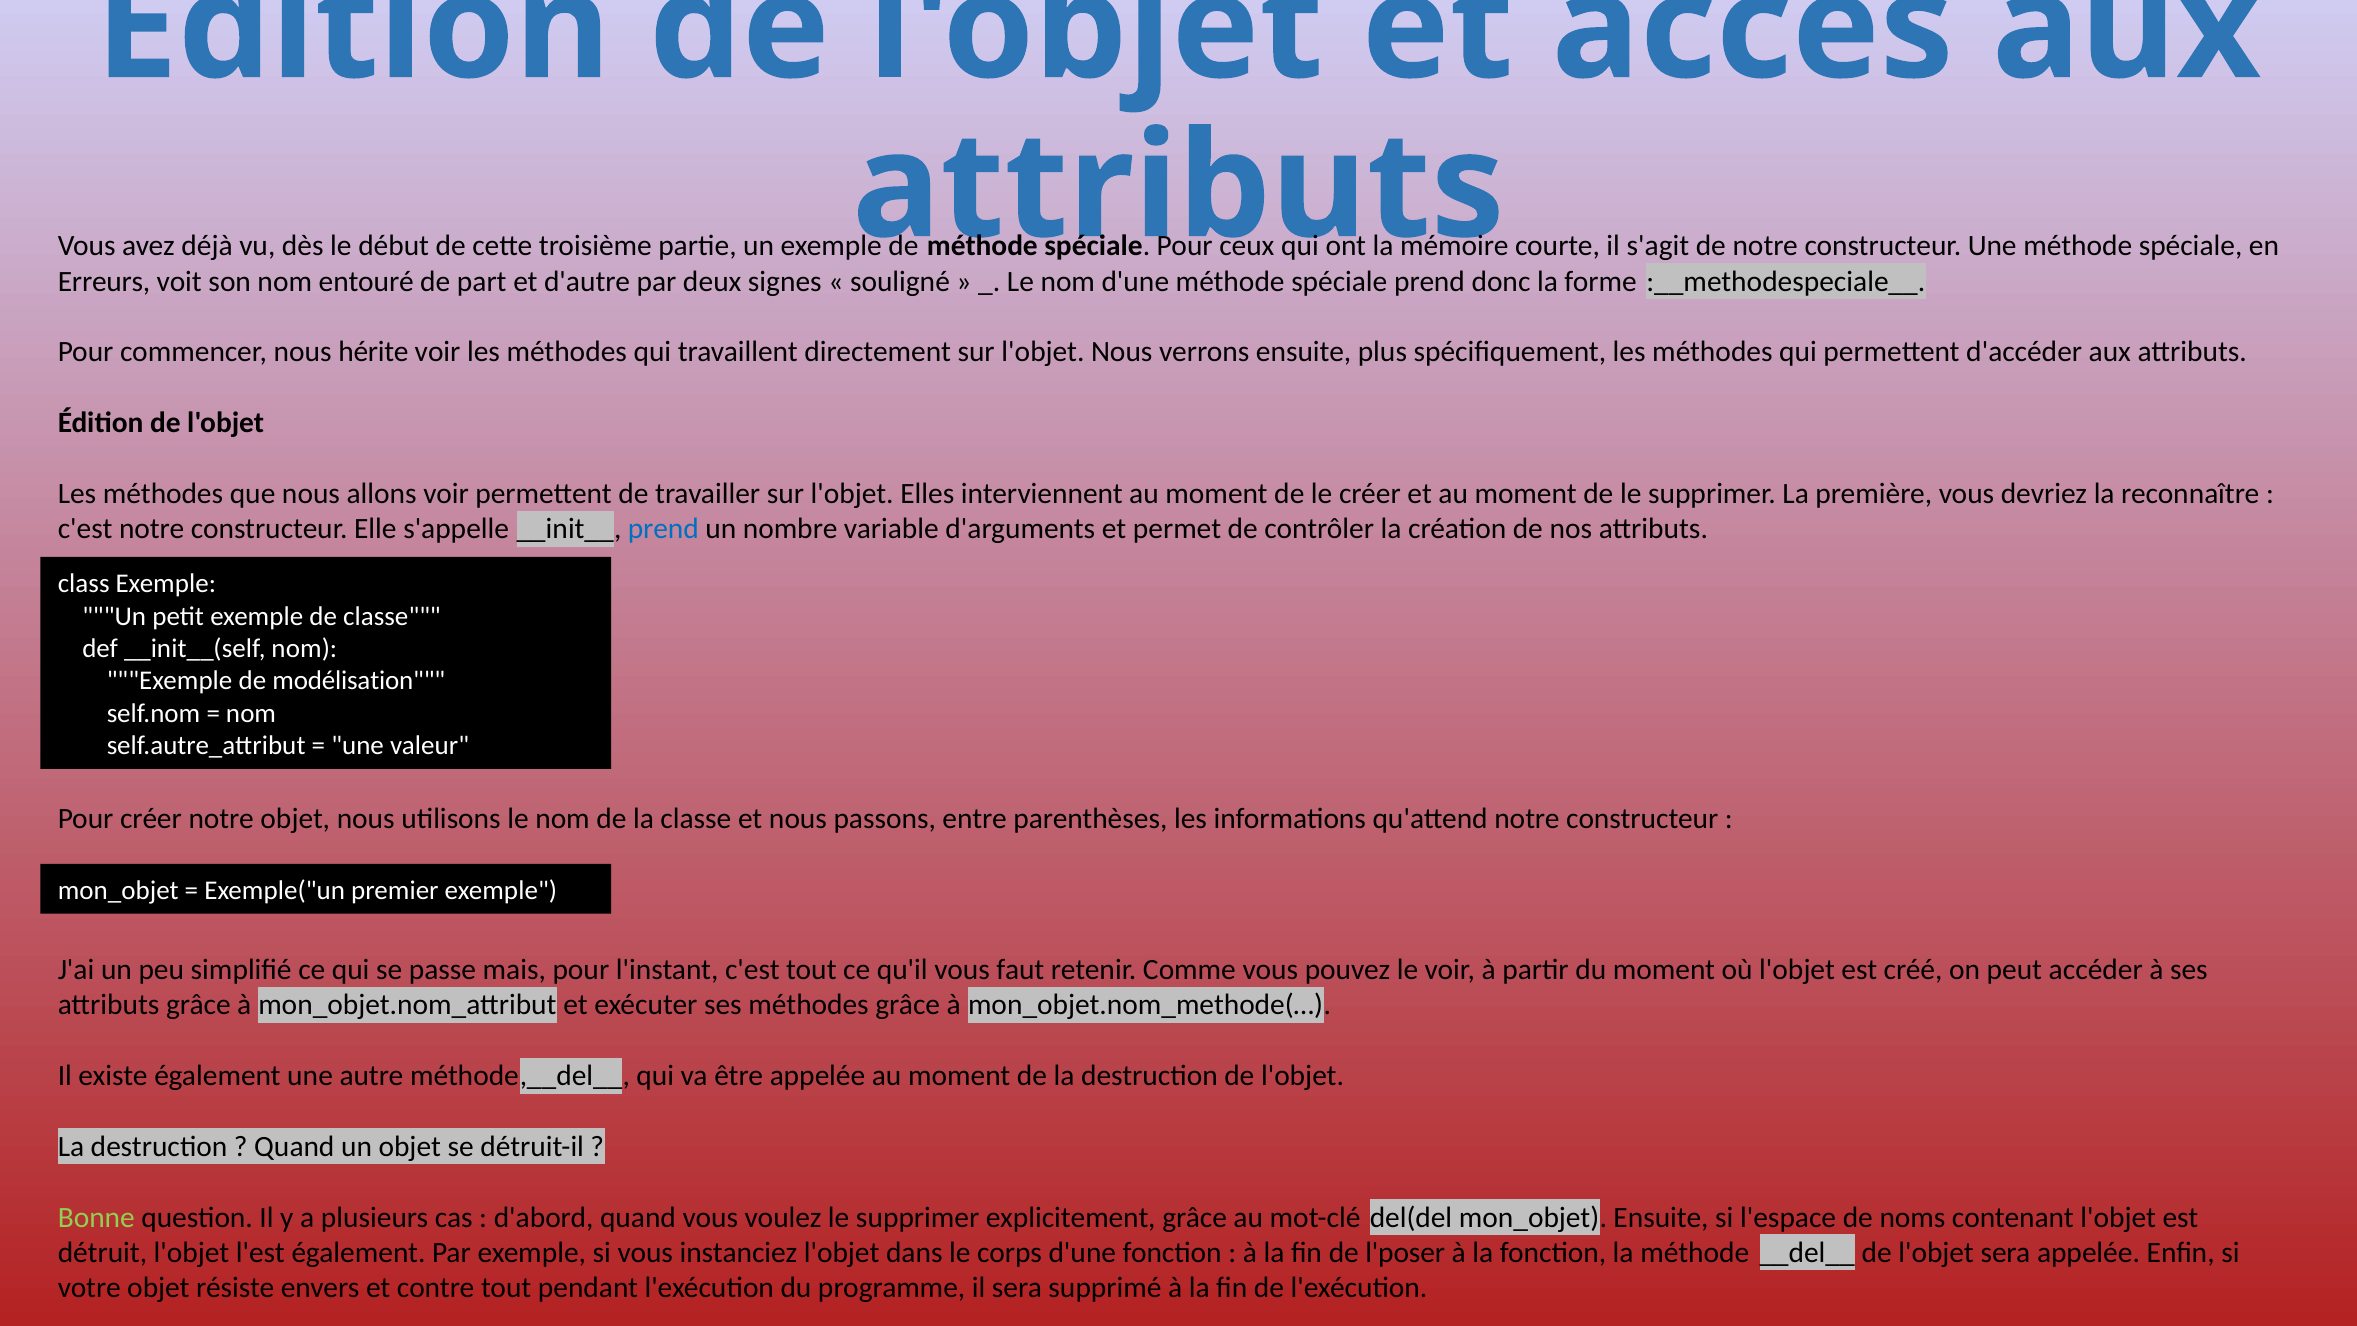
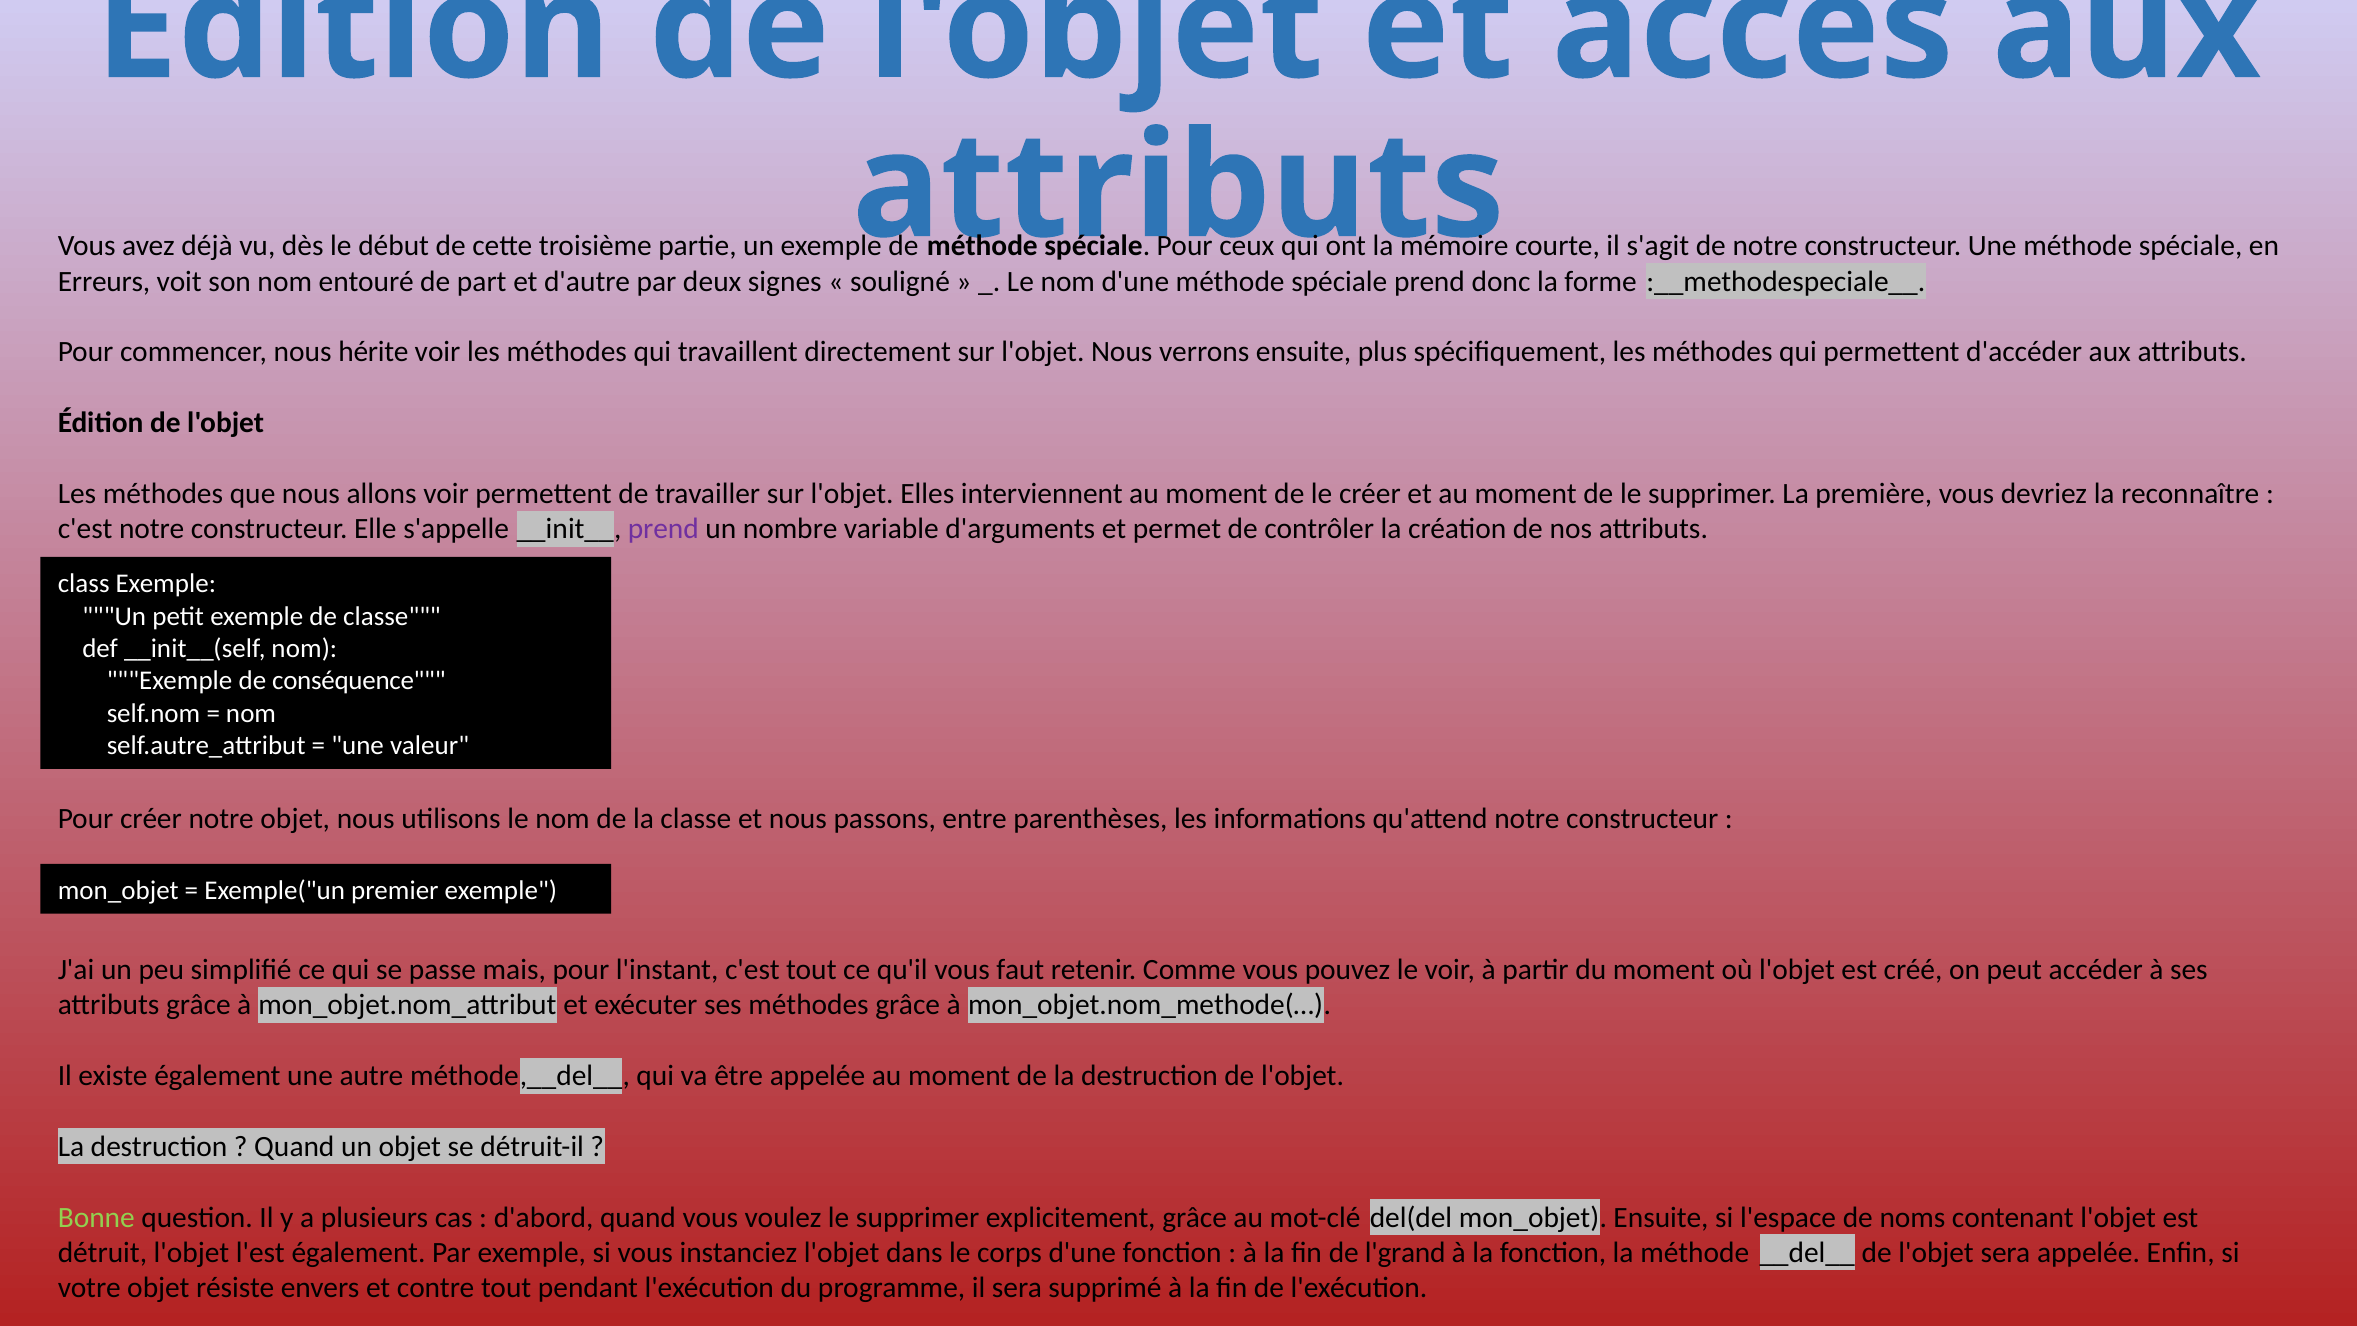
prend colour: blue -> purple (663, 529)
modélisation: modélisation -> conséquence (359, 681)
l'poser: l'poser -> l'grand (1405, 1252)
